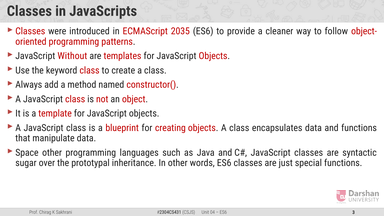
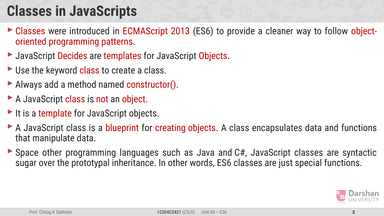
2035: 2035 -> 2013 (180, 31)
Without: Without -> Decides (72, 56)
